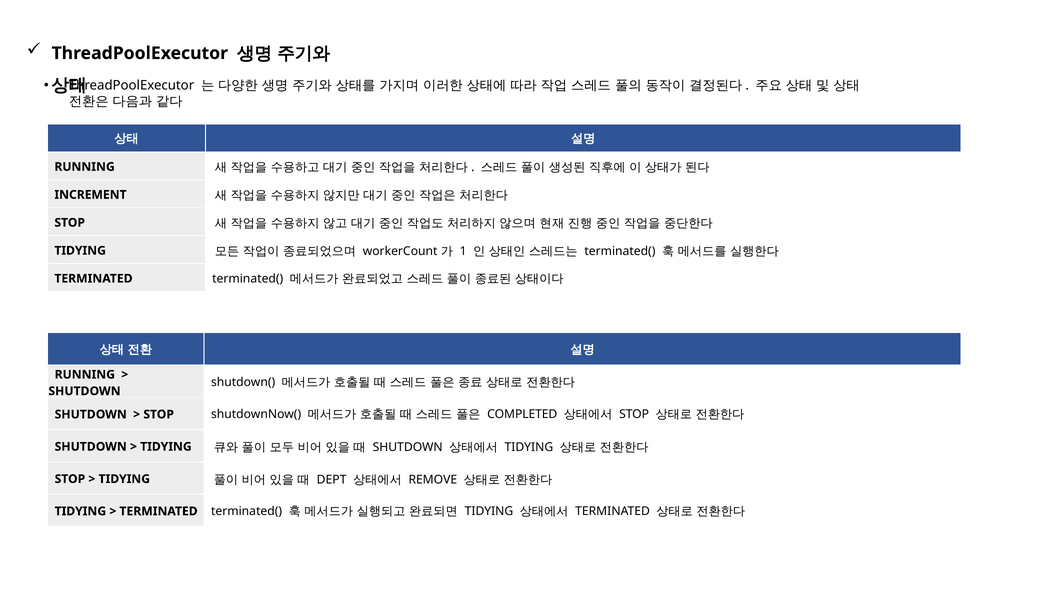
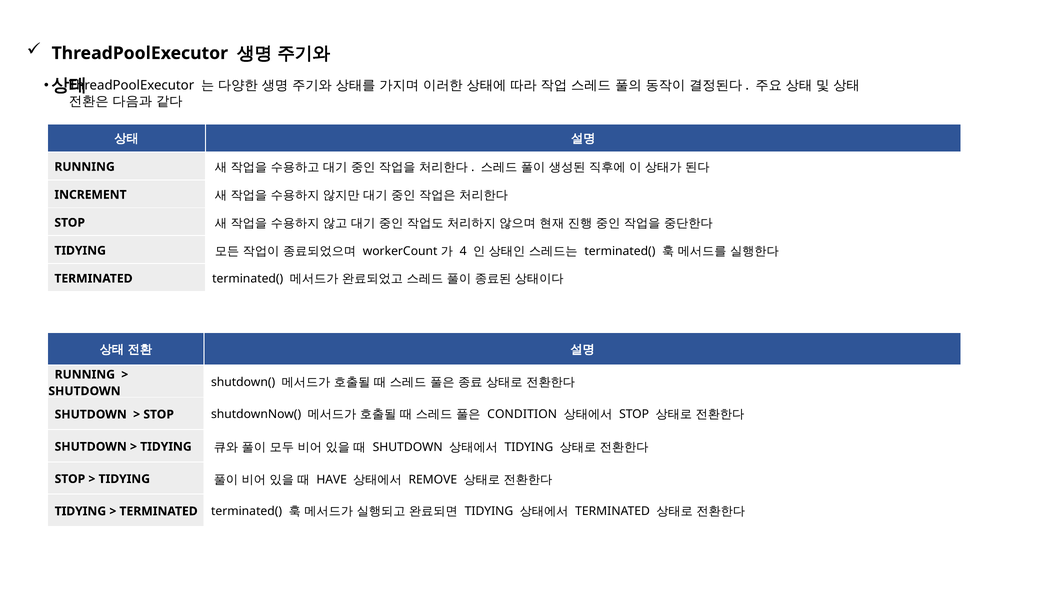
1: 1 -> 4 (463, 251)
COMPLETED: COMPLETED -> CONDITION (522, 414)
DEPT: DEPT -> HAVE (332, 479)
